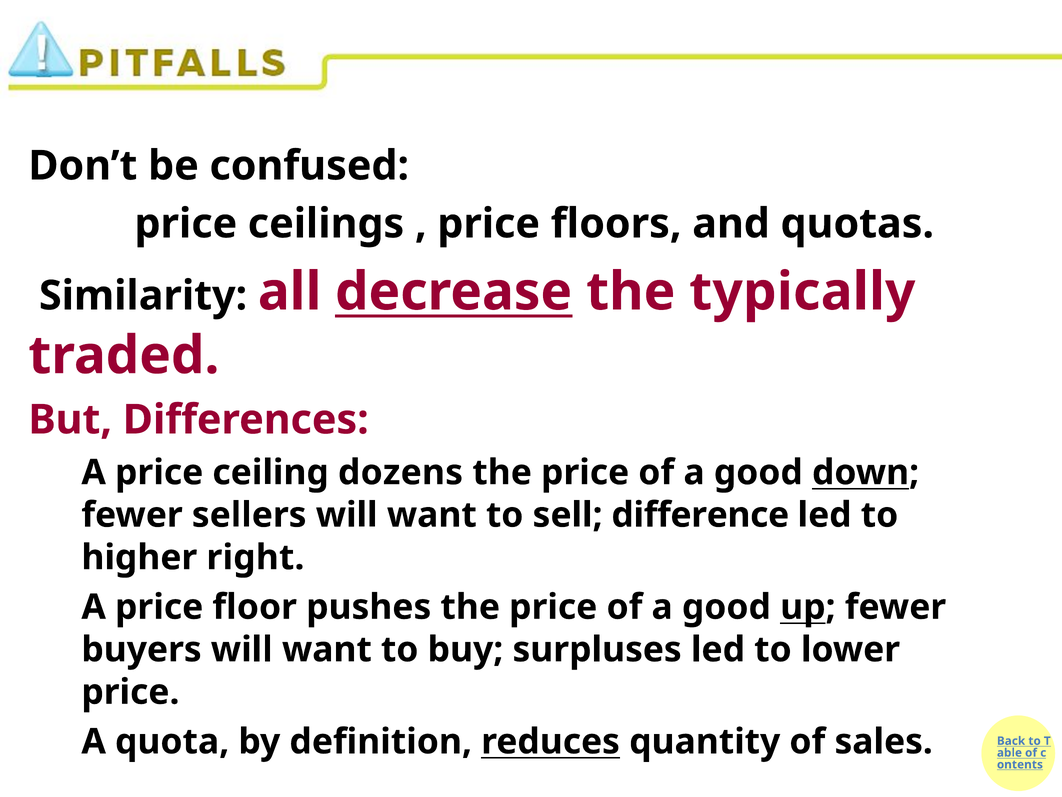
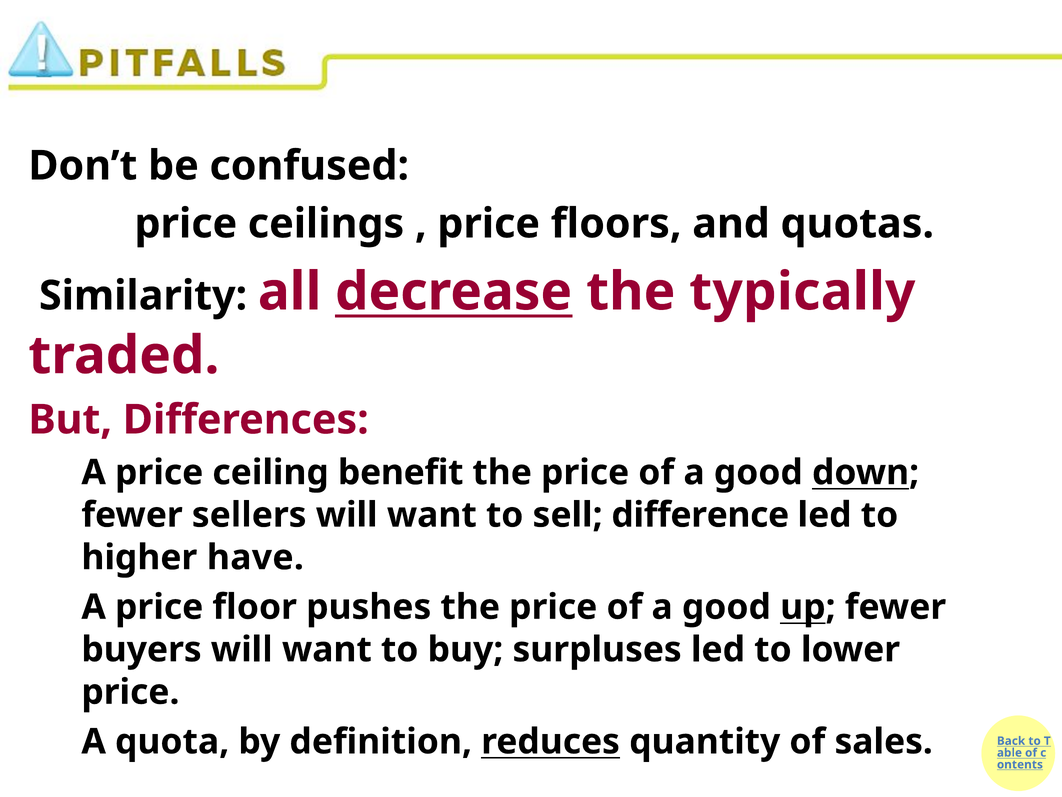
dozens: dozens -> benefit (401, 472)
right: right -> have (255, 557)
